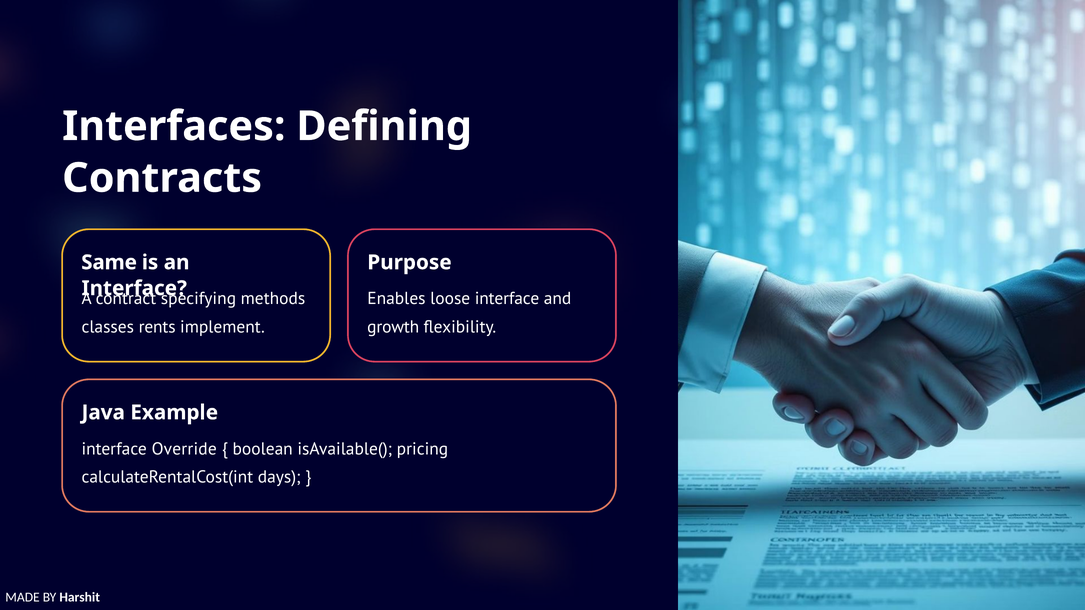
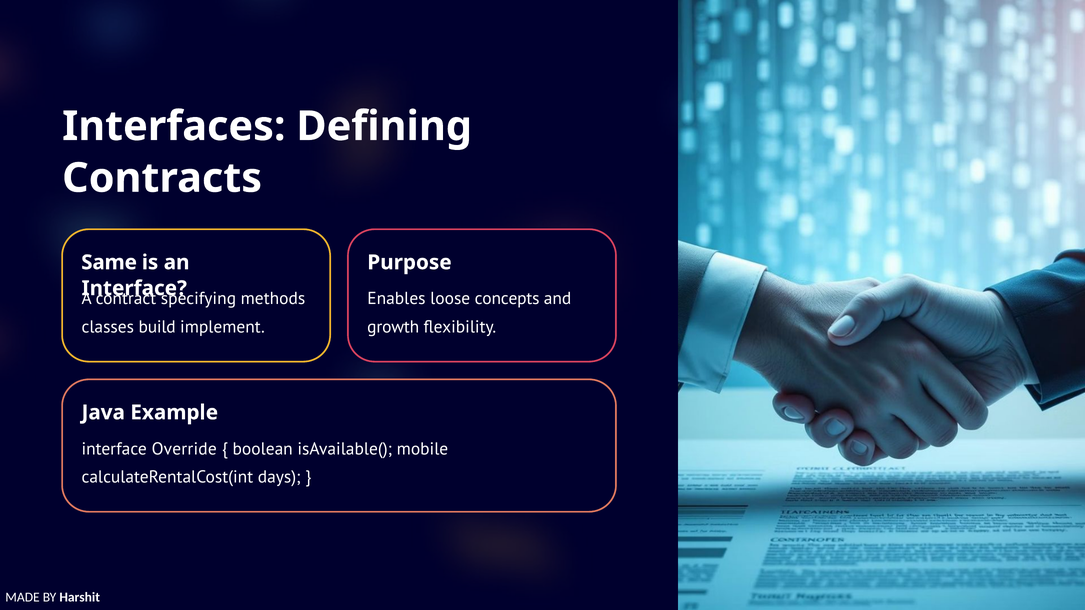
loose interface: interface -> concepts (507, 299)
rents: rents -> build (157, 327)
pricing: pricing -> mobile (422, 449)
